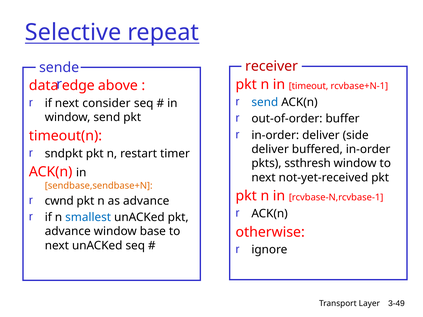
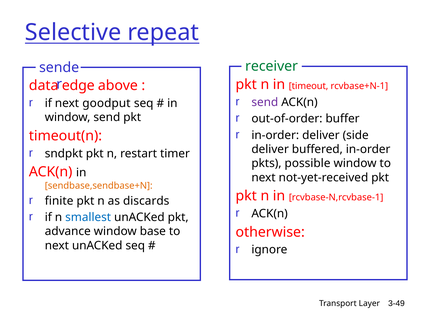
receiver colour: red -> green (272, 66)
send colour: blue -> purple (265, 102)
consider: consider -> goodput (106, 103)
ssthresh: ssthresh -> possible (308, 164)
cwnd: cwnd -> finite (59, 201)
as advance: advance -> discards (146, 201)
